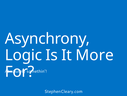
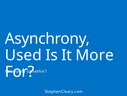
Logic: Logic -> Used (23, 55)
